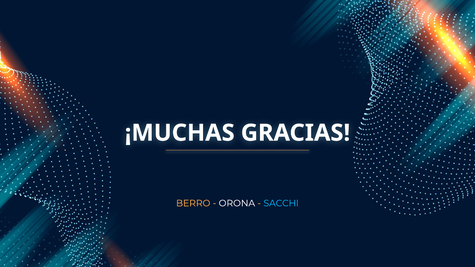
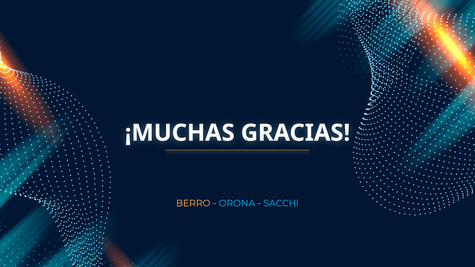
ORONA colour: white -> light blue (237, 203)
